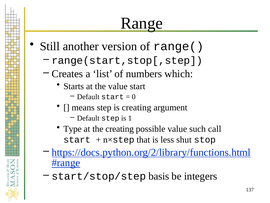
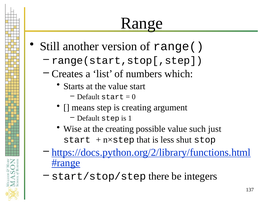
Type: Type -> Wise (72, 129)
call: call -> just (215, 129)
basis: basis -> there (159, 176)
